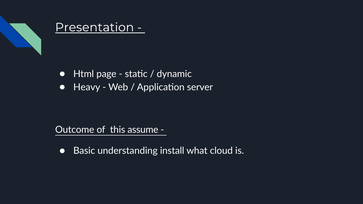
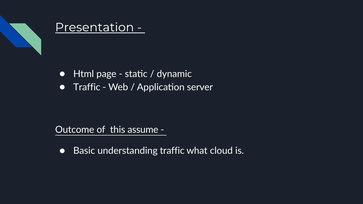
Heavy: Heavy -> Traffic (87, 87)
understanding install: install -> traffic (172, 151)
